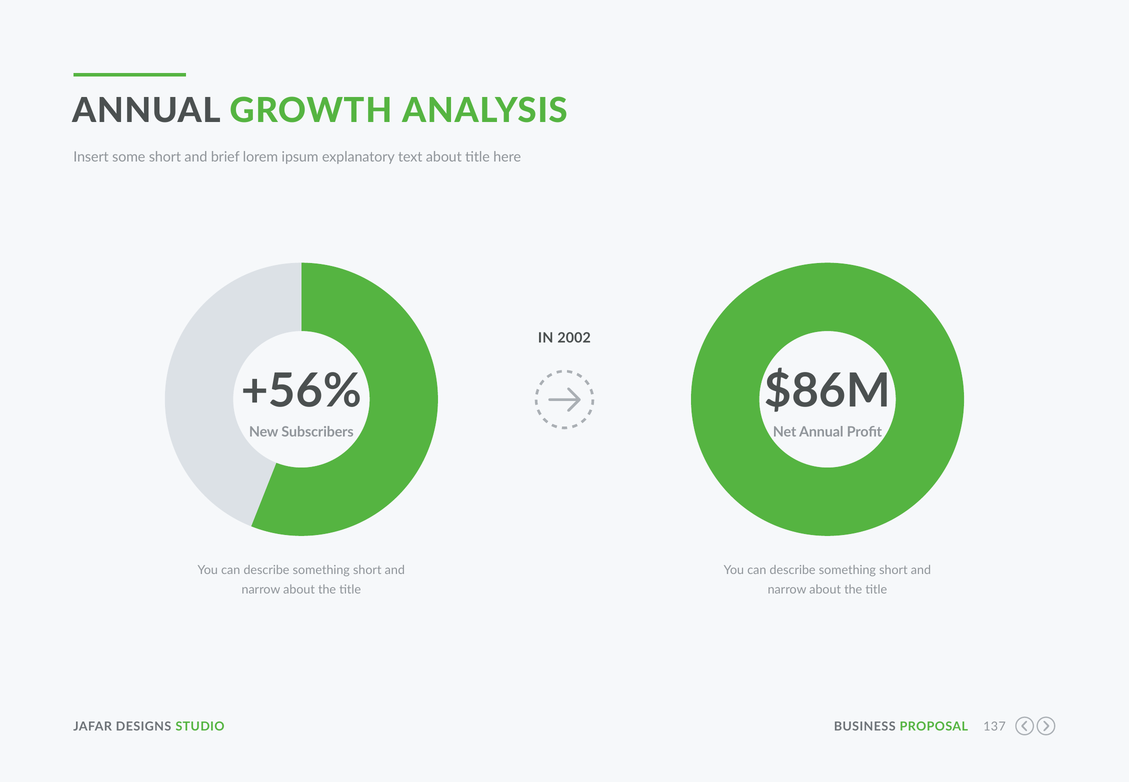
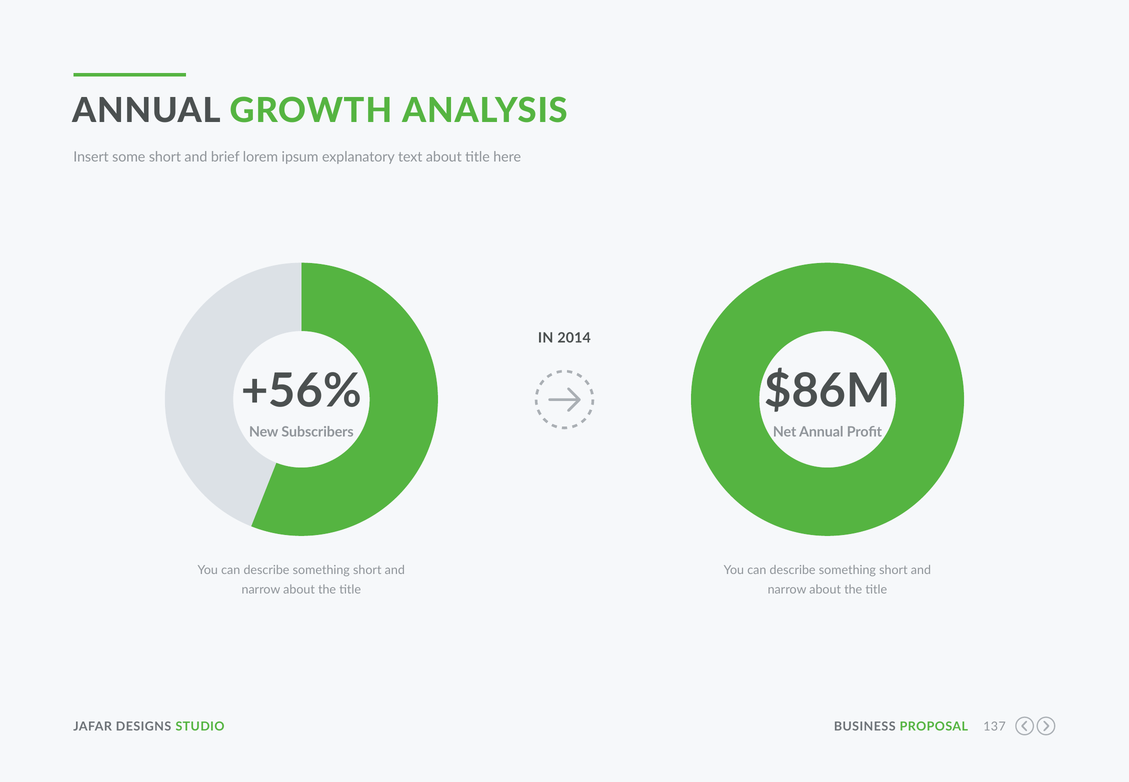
2002: 2002 -> 2014 (574, 338)
